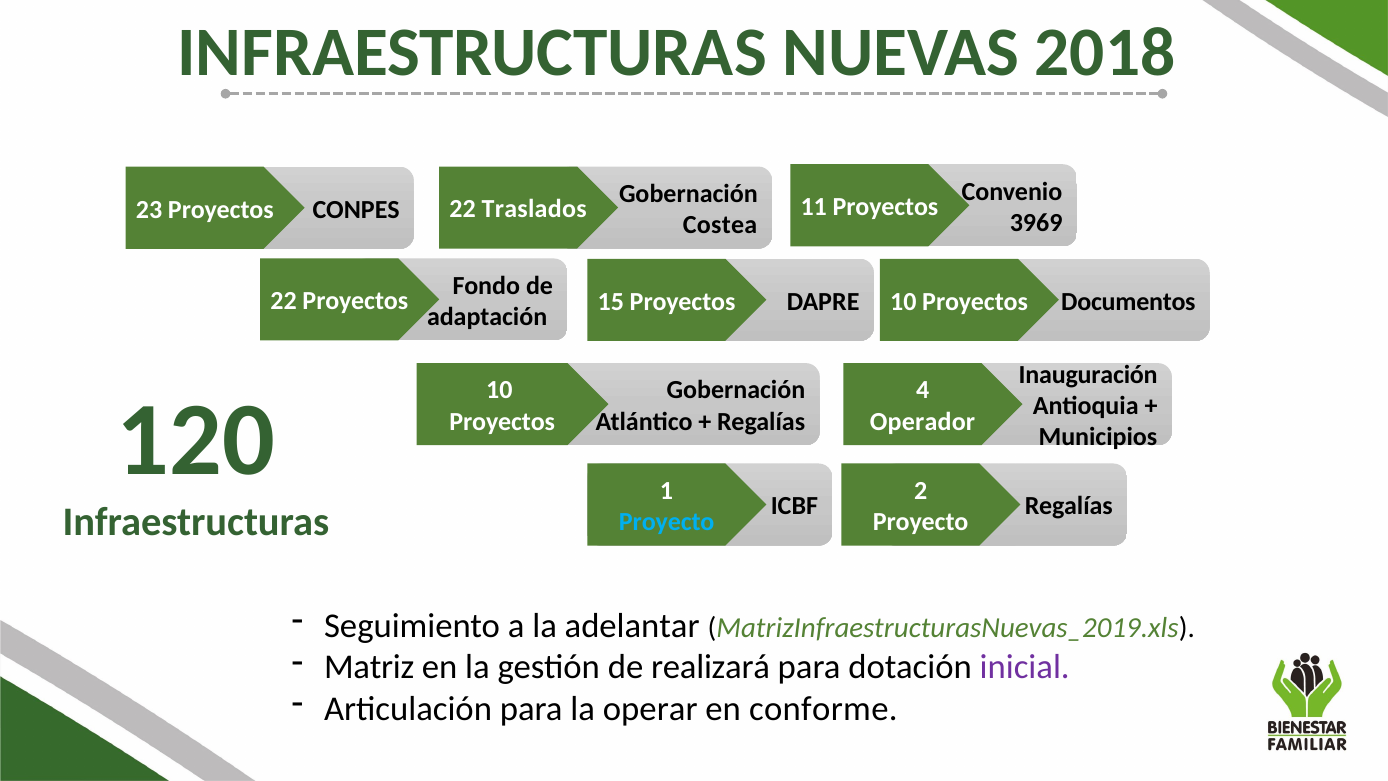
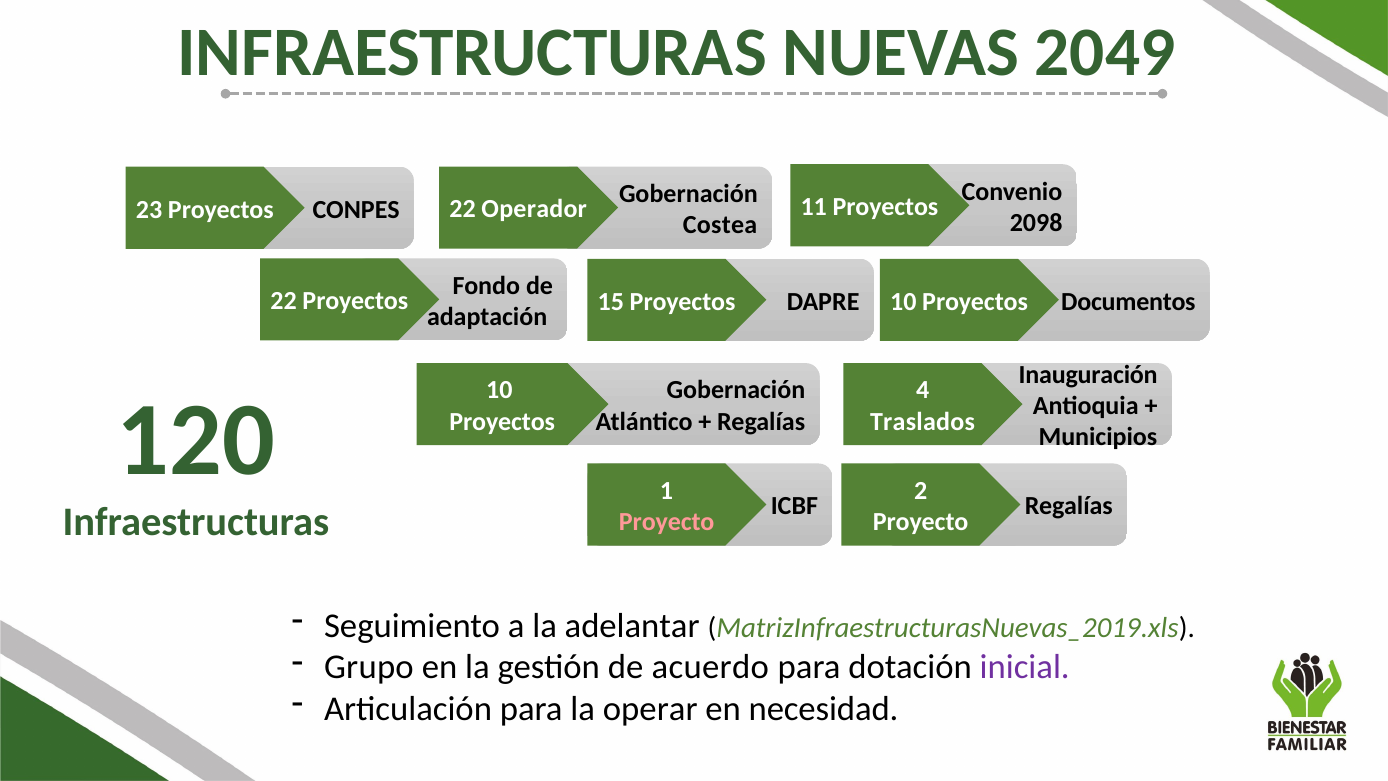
2018: 2018 -> 2049 (1105, 52)
Traslados: Traslados -> Operador (534, 209)
3969: 3969 -> 2098 (1036, 223)
Operador: Operador -> Traslados (923, 421)
Proyecto colour: light blue -> pink (667, 522)
Matriz: Matriz -> Grupo (369, 667)
realizará: realizará -> acuerdo (710, 667)
conforme: conforme -> necesidad (824, 709)
